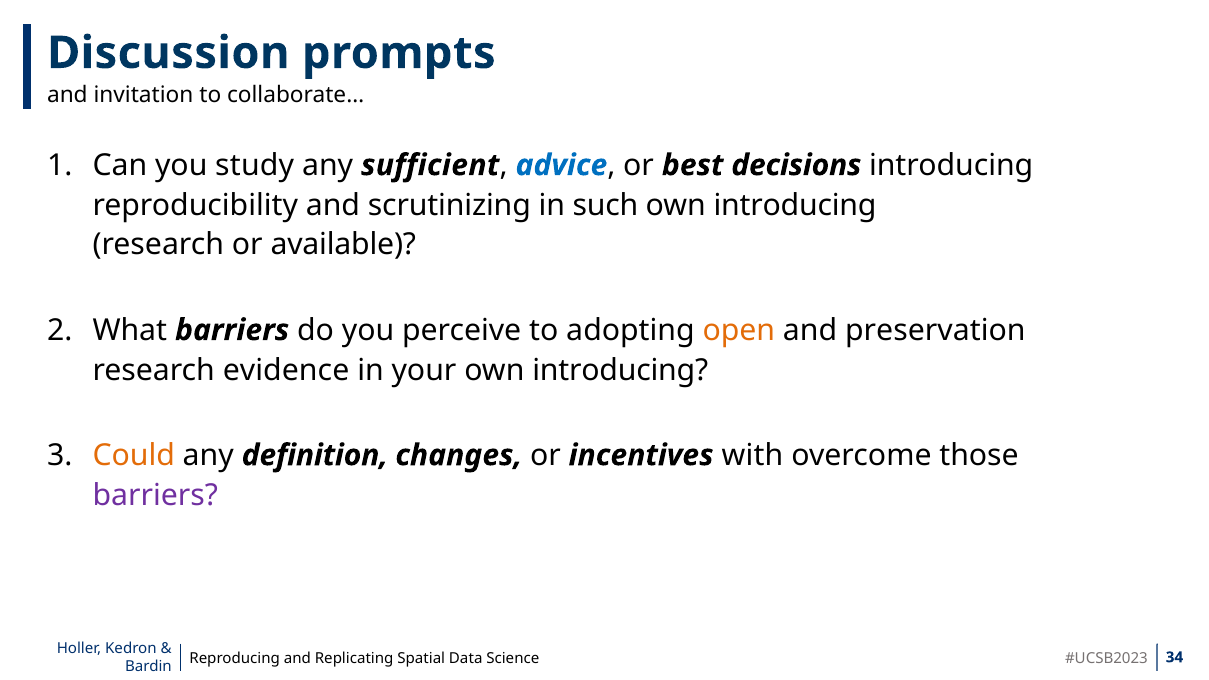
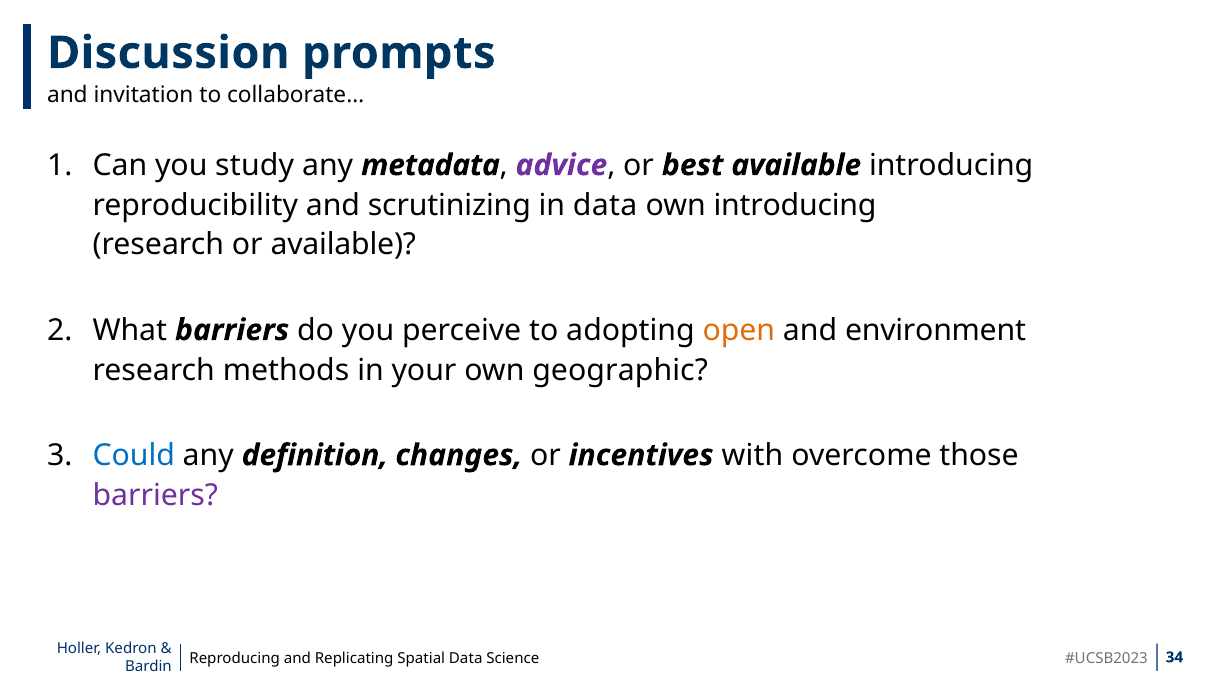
sufficient: sufficient -> metadata (430, 165)
advice colour: blue -> purple (561, 165)
best decisions: decisions -> available (796, 165)
in such: such -> data (605, 205)
preservation: preservation -> environment (935, 330)
evidence: evidence -> methods (286, 370)
your own introducing: introducing -> geographic (620, 370)
Could colour: orange -> blue (134, 455)
